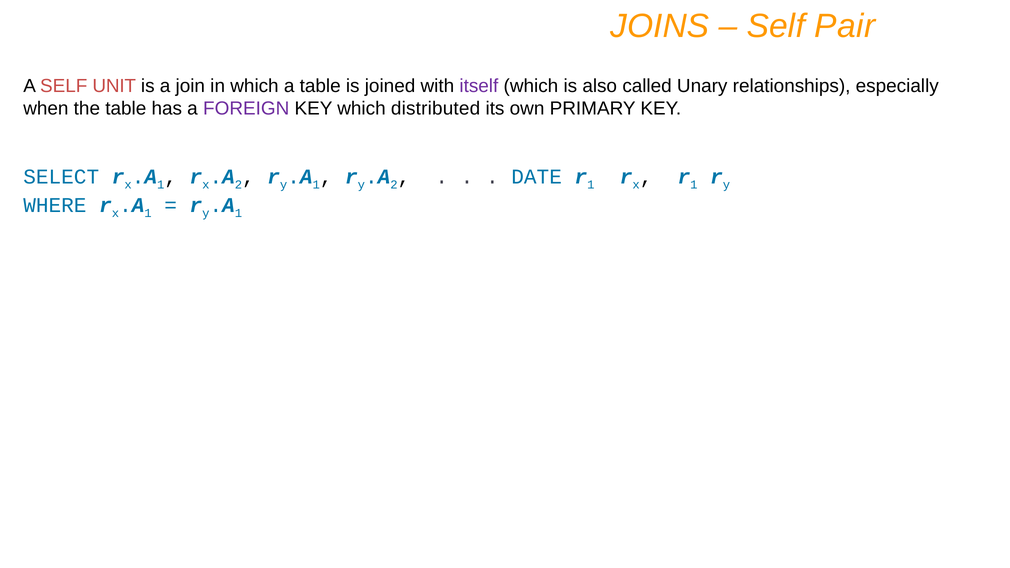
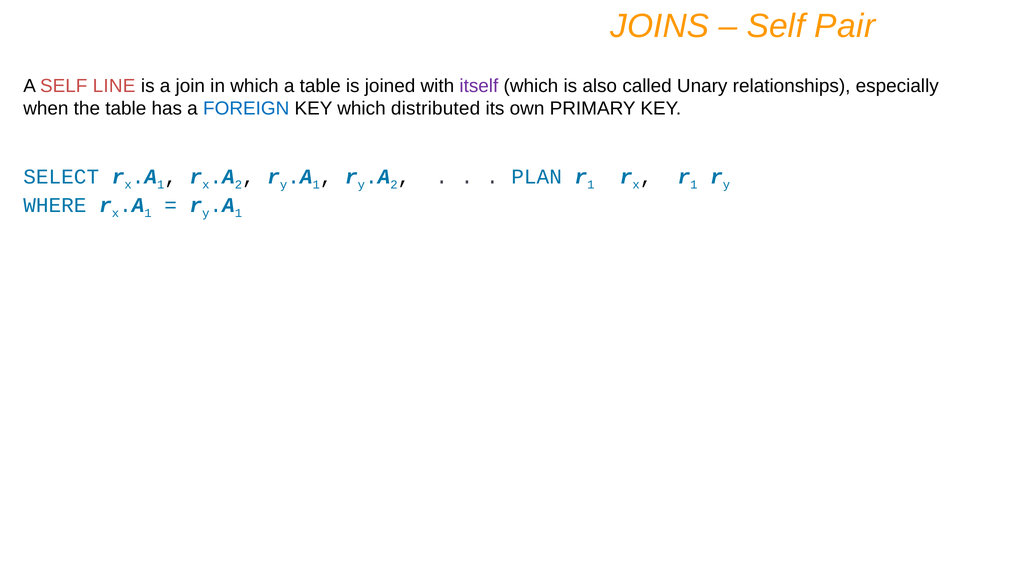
UNIT: UNIT -> LINE (114, 86)
FOREIGN colour: purple -> blue (246, 109)
DATE: DATE -> PLAN (537, 177)
